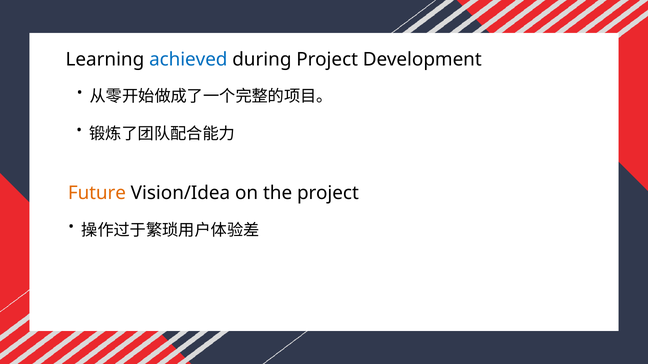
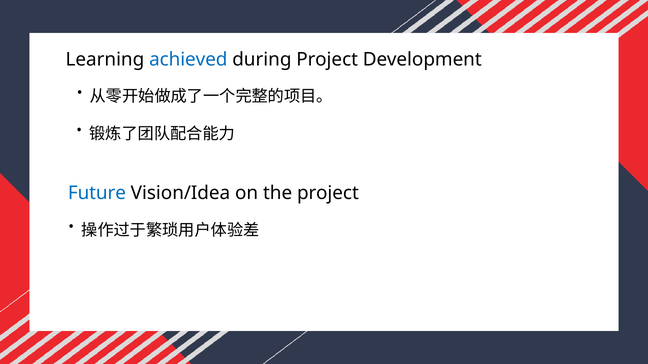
Future colour: orange -> blue (97, 193)
